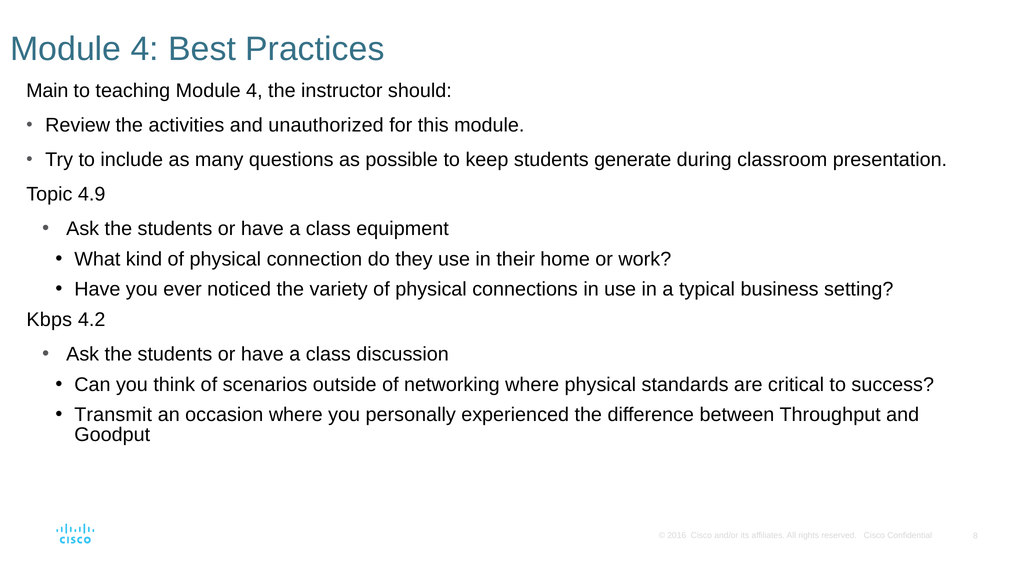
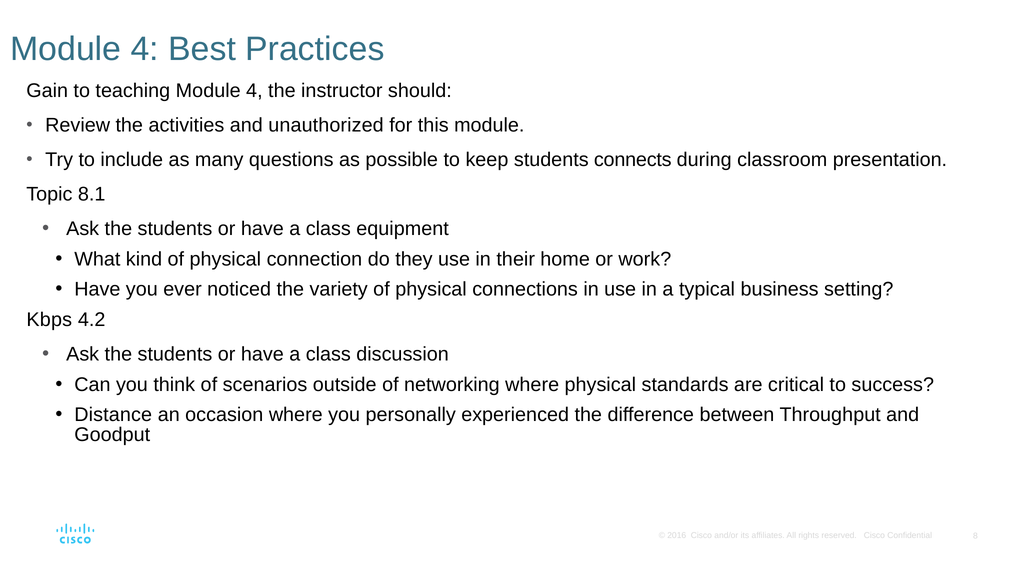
Main: Main -> Gain (47, 91)
generate: generate -> connects (633, 160)
4.9: 4.9 -> 8.1 (92, 194)
Transmit: Transmit -> Distance (113, 415)
